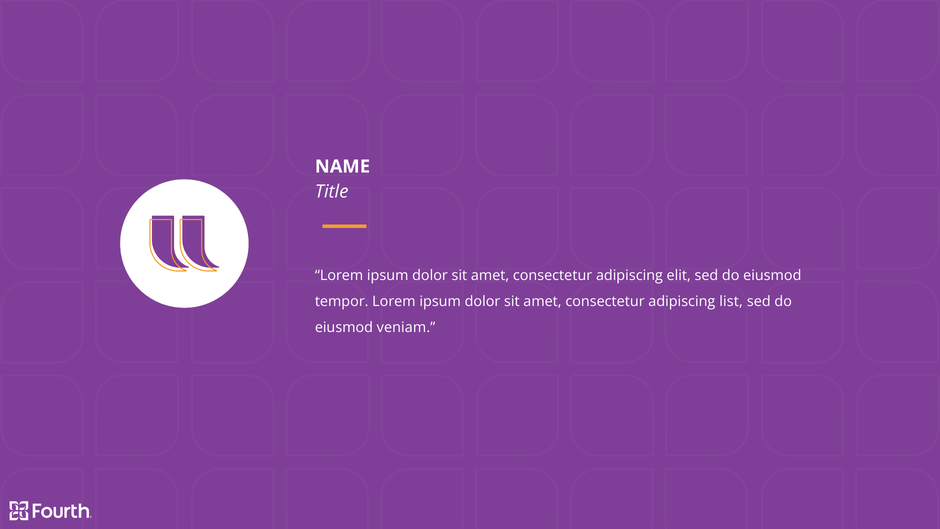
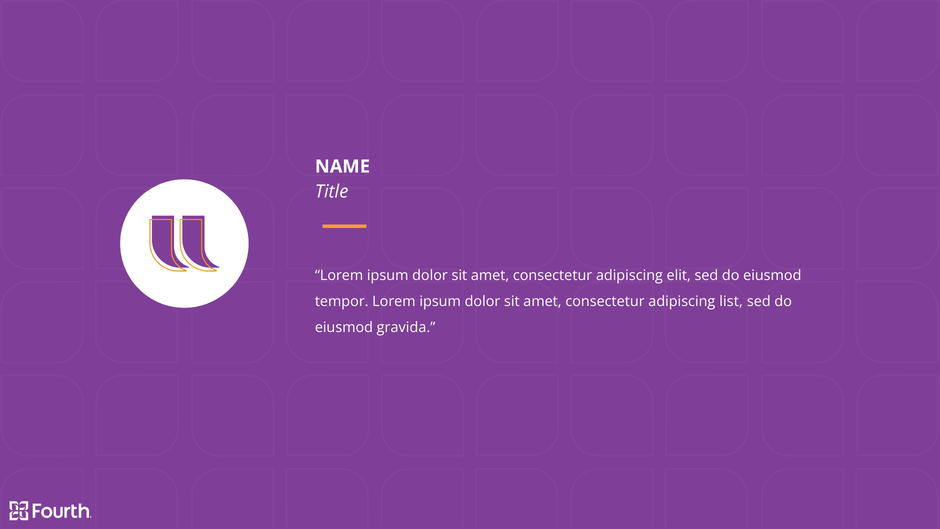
veniam: veniam -> gravida (406, 327)
